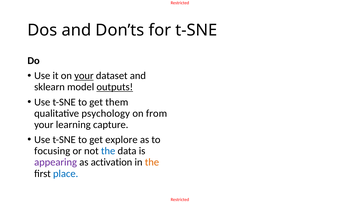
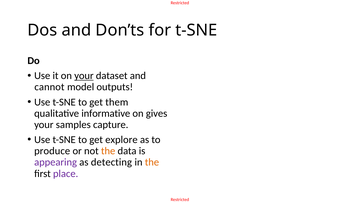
sklearn: sklearn -> cannot (49, 87)
outputs underline: present -> none (115, 87)
psychology: psychology -> informative (106, 114)
from: from -> gives (157, 114)
learning: learning -> samples (73, 125)
focusing: focusing -> produce (52, 151)
the colour: blue -> orange (108, 151)
activation: activation -> detecting (111, 163)
place colour: blue -> purple (66, 174)
